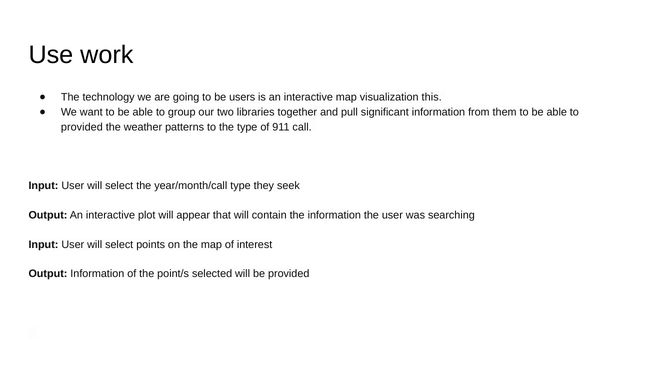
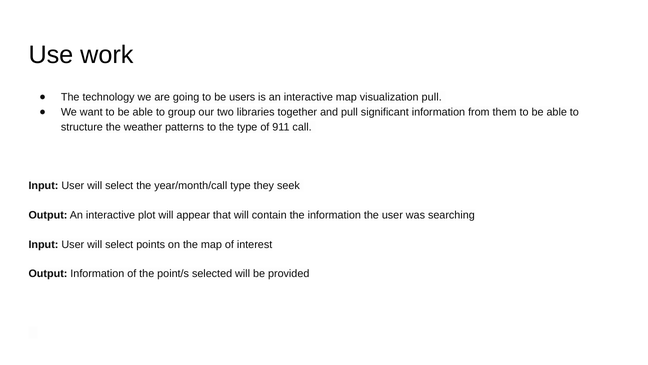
visualization this: this -> pull (432, 97)
provided: provided -> structure (82, 127)
